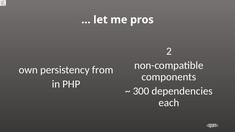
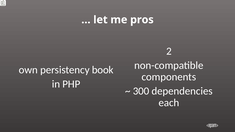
from: from -> book (103, 70)
